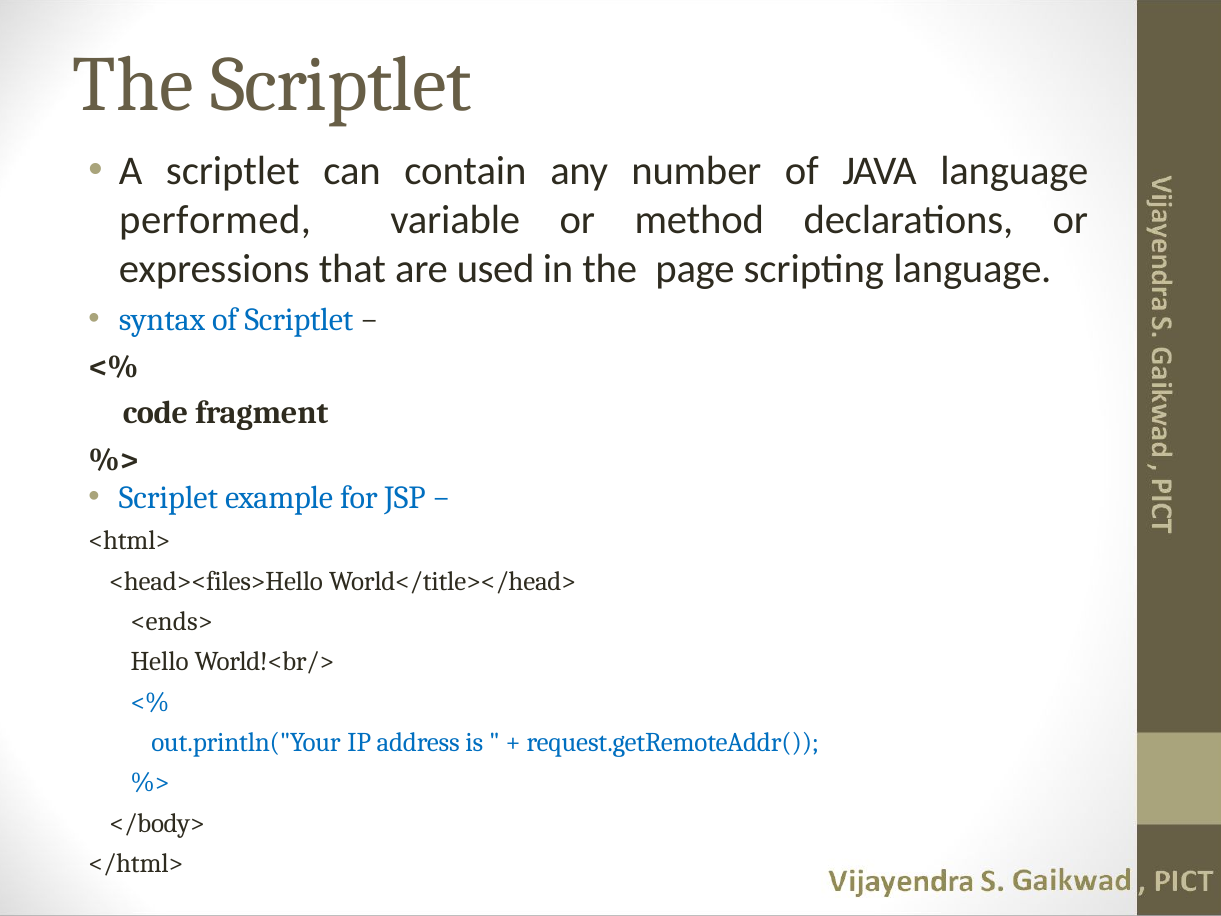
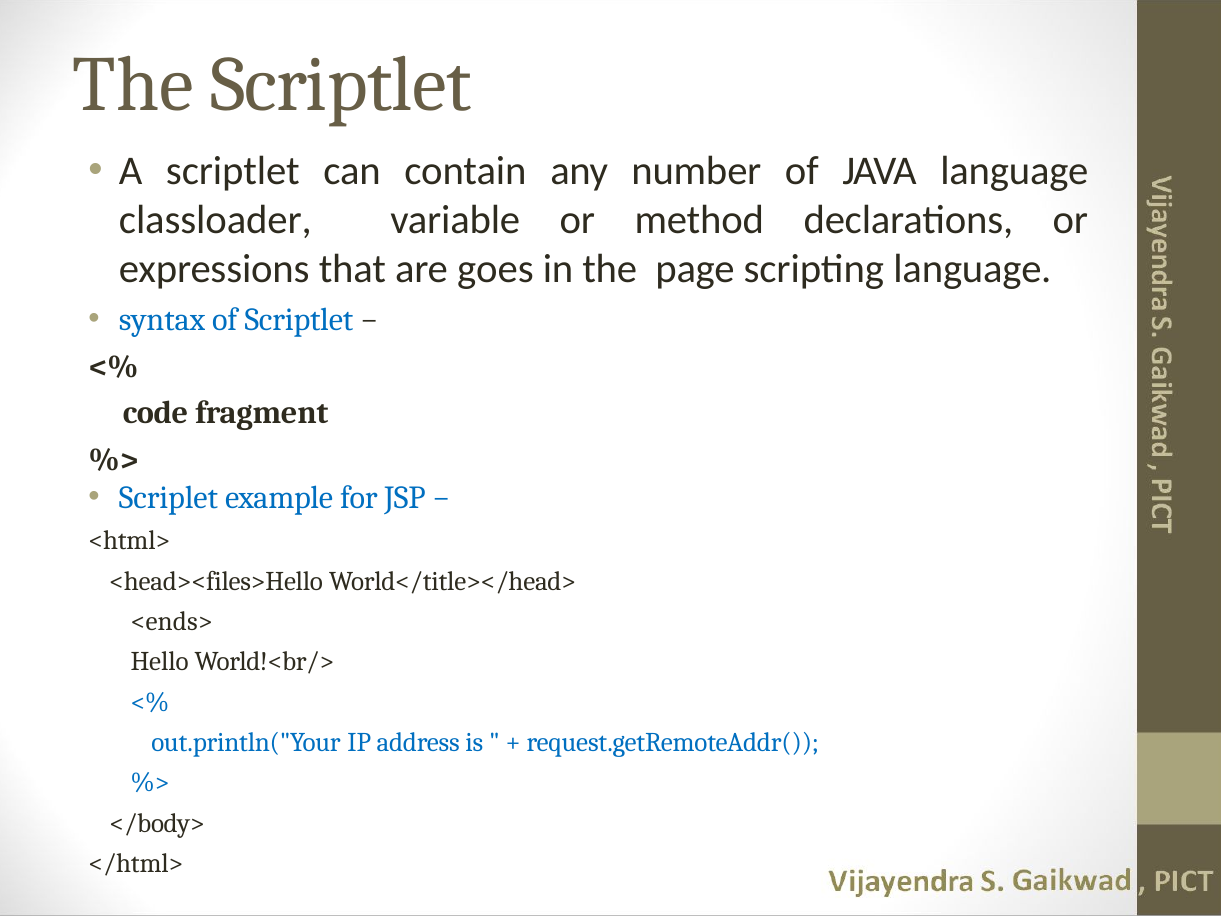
performed: performed -> classloader (215, 220)
used: used -> goes (495, 269)
